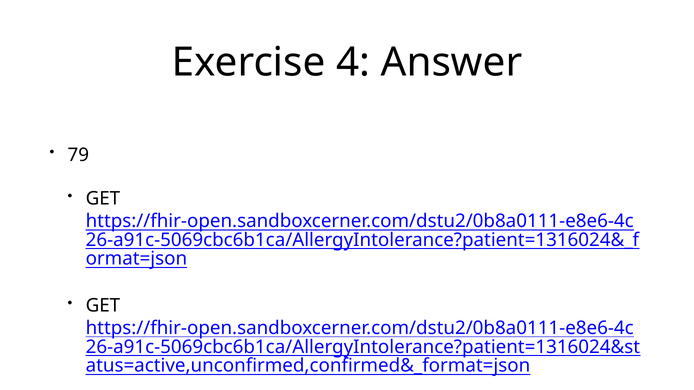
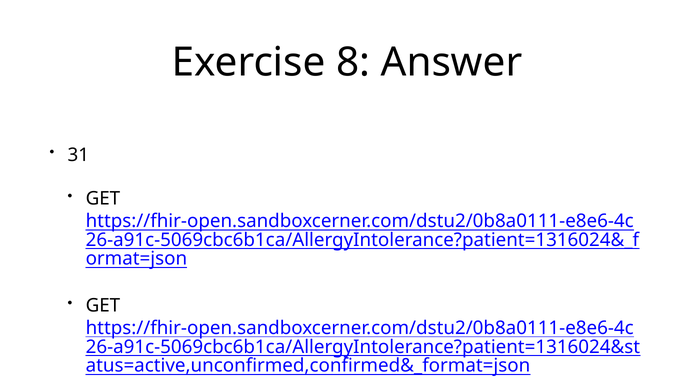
4: 4 -> 8 (353, 62)
79: 79 -> 31 (78, 155)
